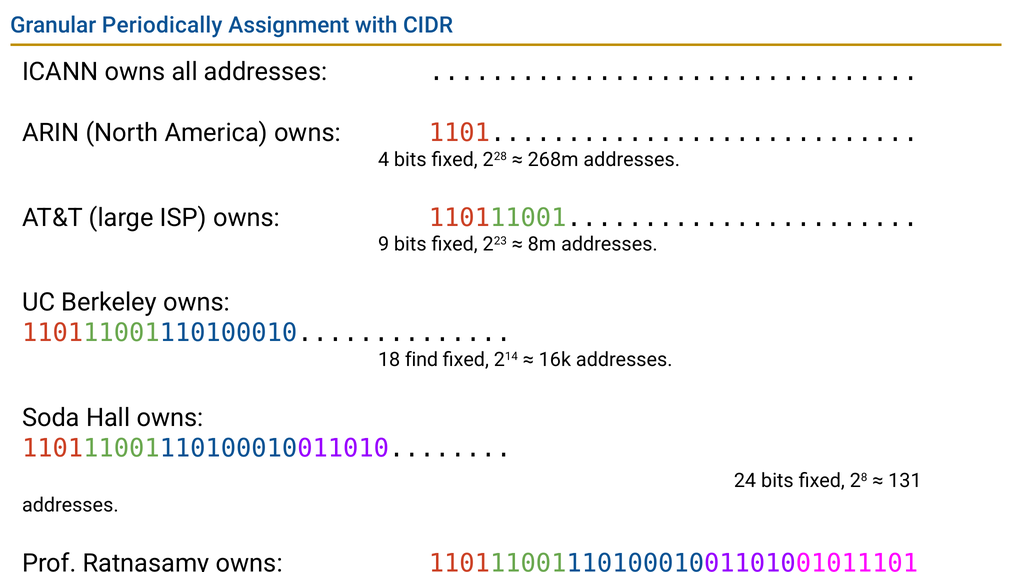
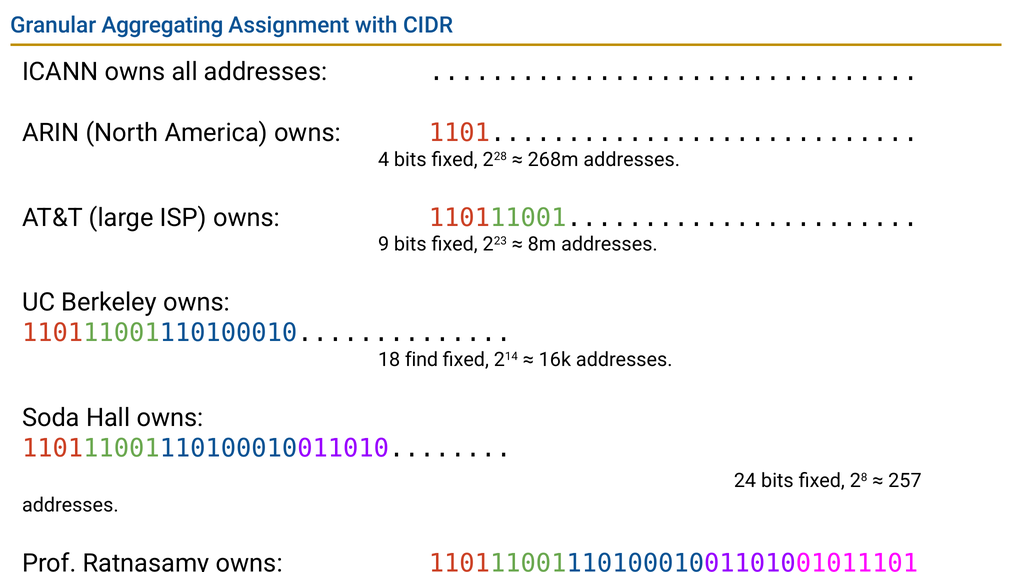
Periodically: Periodically -> Aggregating (162, 25)
131: 131 -> 257 (905, 481)
